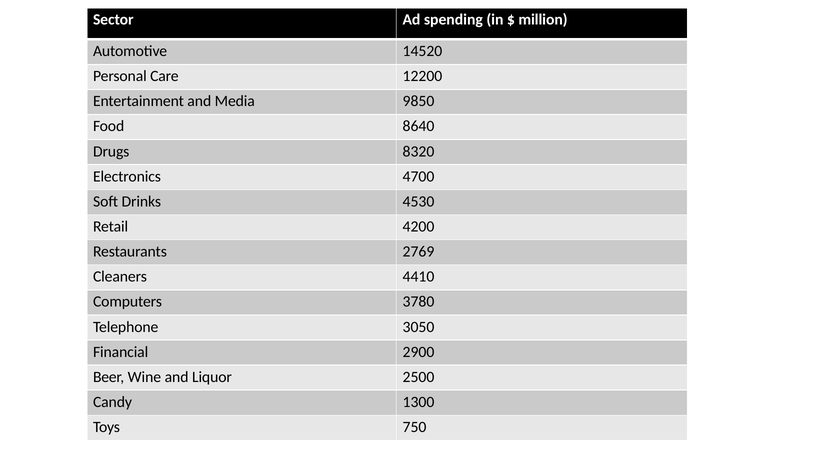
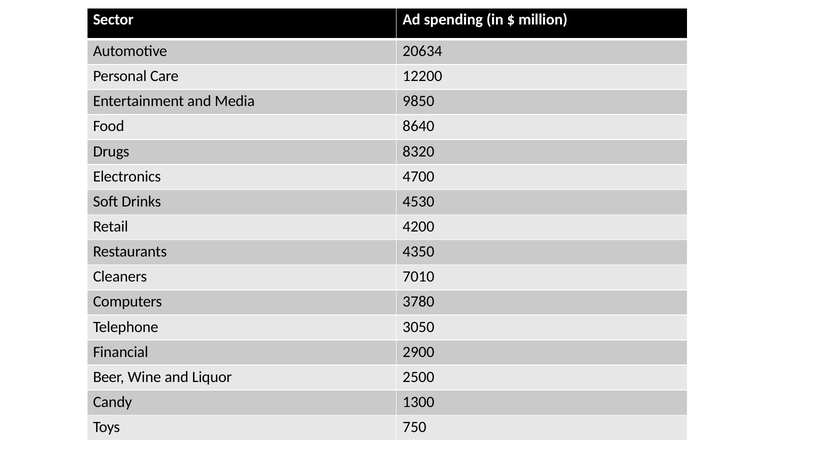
14520: 14520 -> 20634 (422, 51)
2769: 2769 -> 4350 (418, 252)
4410: 4410 -> 7010 (418, 277)
